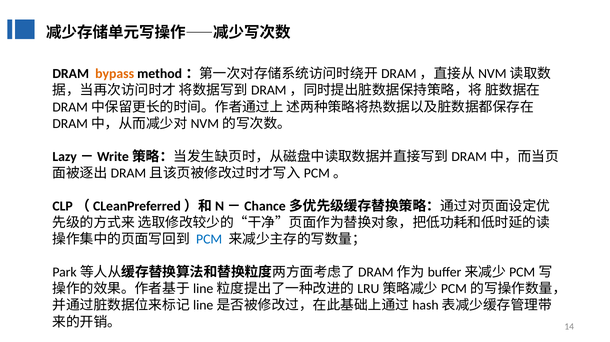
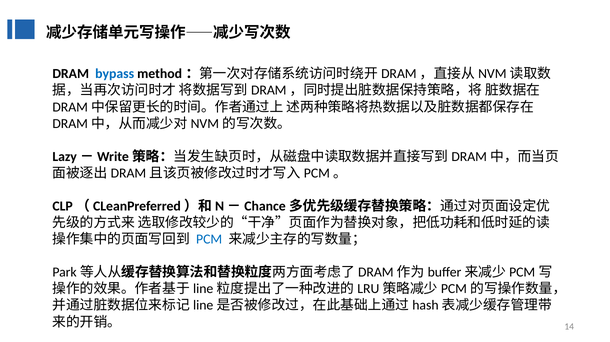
bypass colour: orange -> blue (115, 74)
